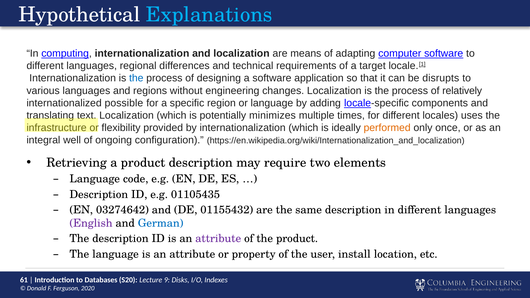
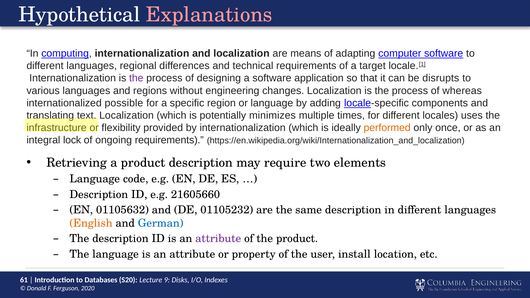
Explanations colour: light blue -> pink (209, 15)
the colour: blue -> purple (136, 78)
relatively: relatively -> whereas (462, 91)
well: well -> lock (72, 140)
ongoing configuration: configuration -> requirements (169, 140)
01105435: 01105435 -> 21605660 (196, 195)
03274642: 03274642 -> 01105632 (122, 210)
01155432: 01155432 -> 01105232 (227, 210)
English colour: purple -> orange (91, 223)
